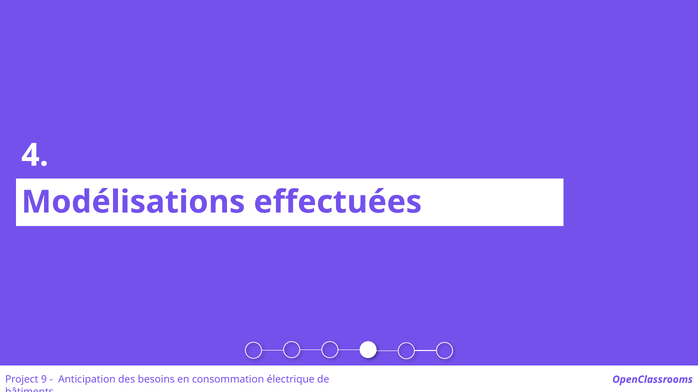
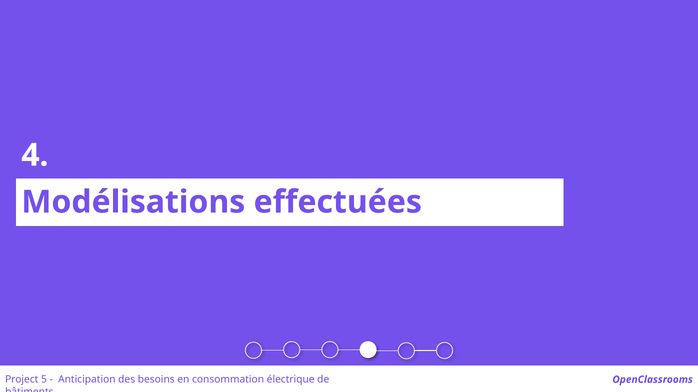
9: 9 -> 5 (44, 380)
